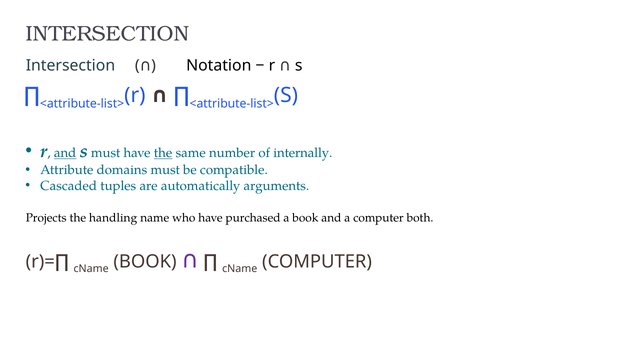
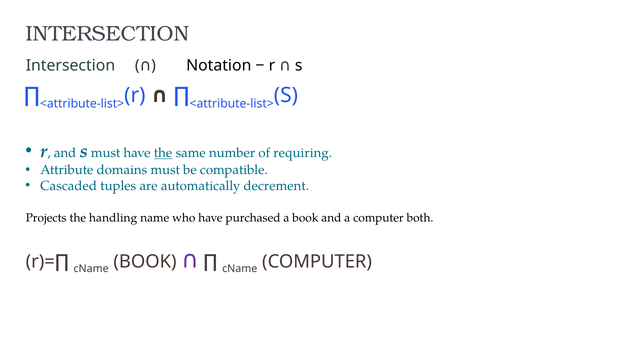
and underline: present -> none (65, 153)
internally: internally -> requiring (303, 153)
arguments: arguments -> decrement (276, 186)
